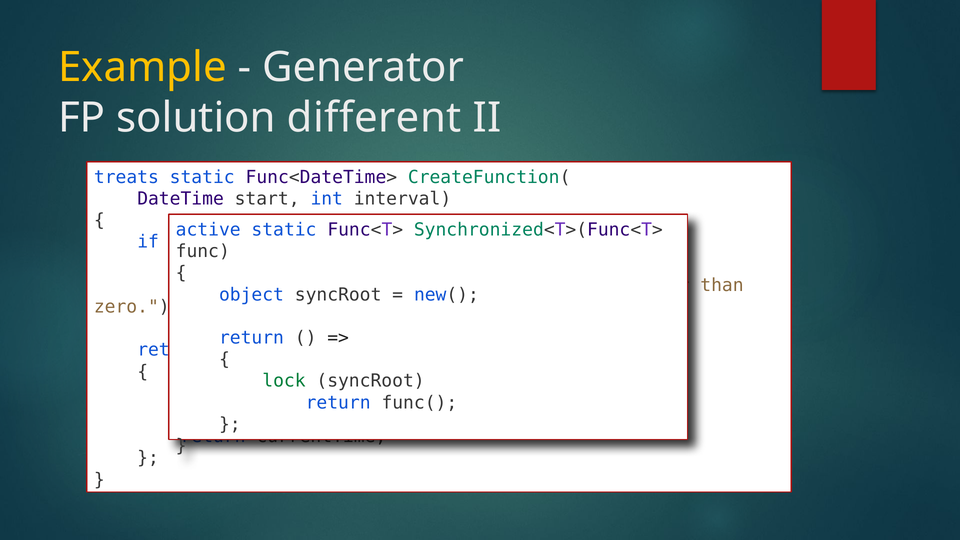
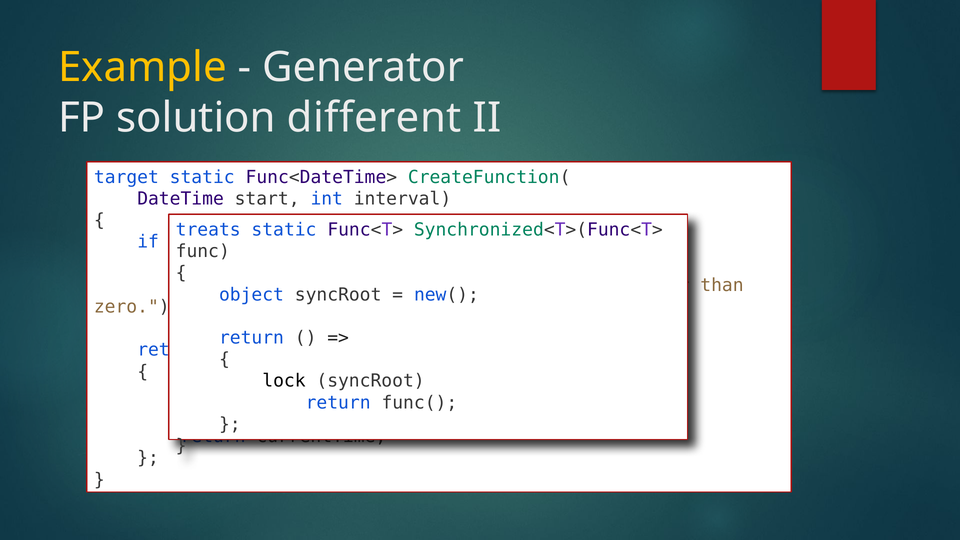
treats: treats -> target (126, 177)
active: active -> treats (208, 230)
lock colour: green -> black (284, 381)
